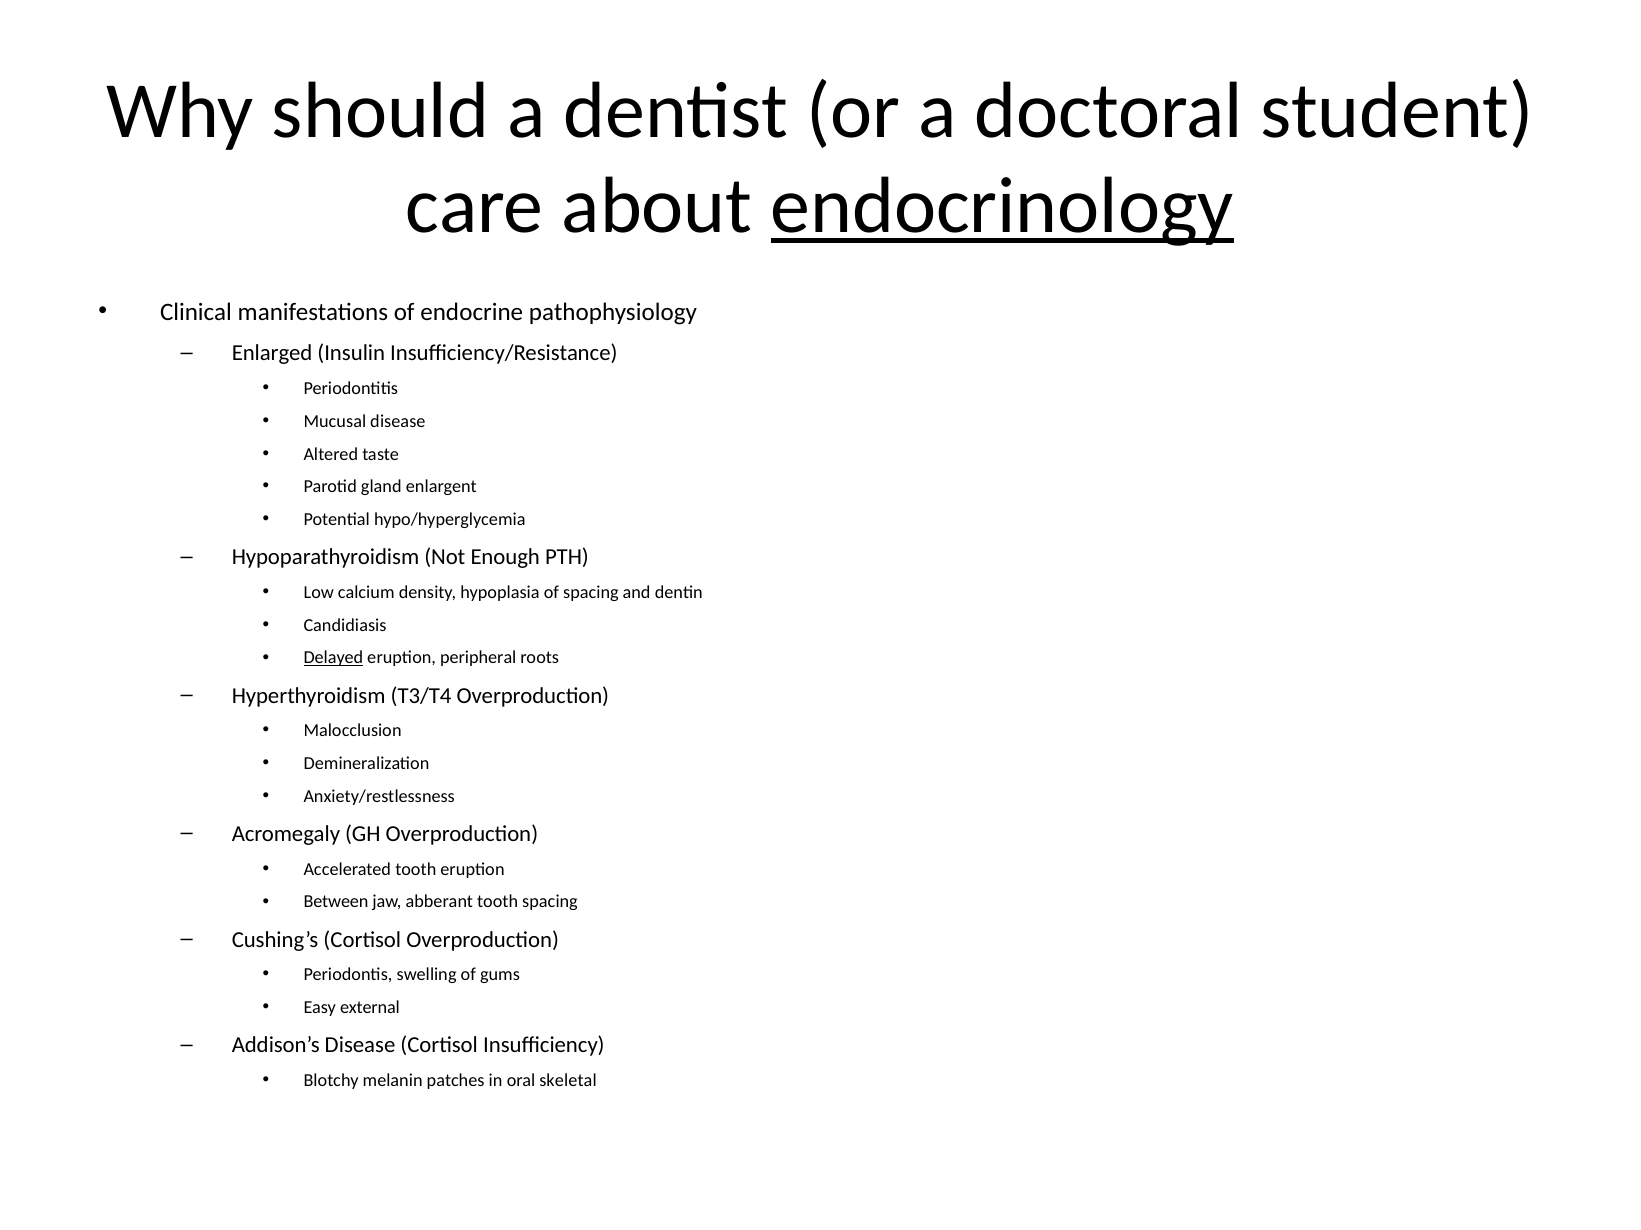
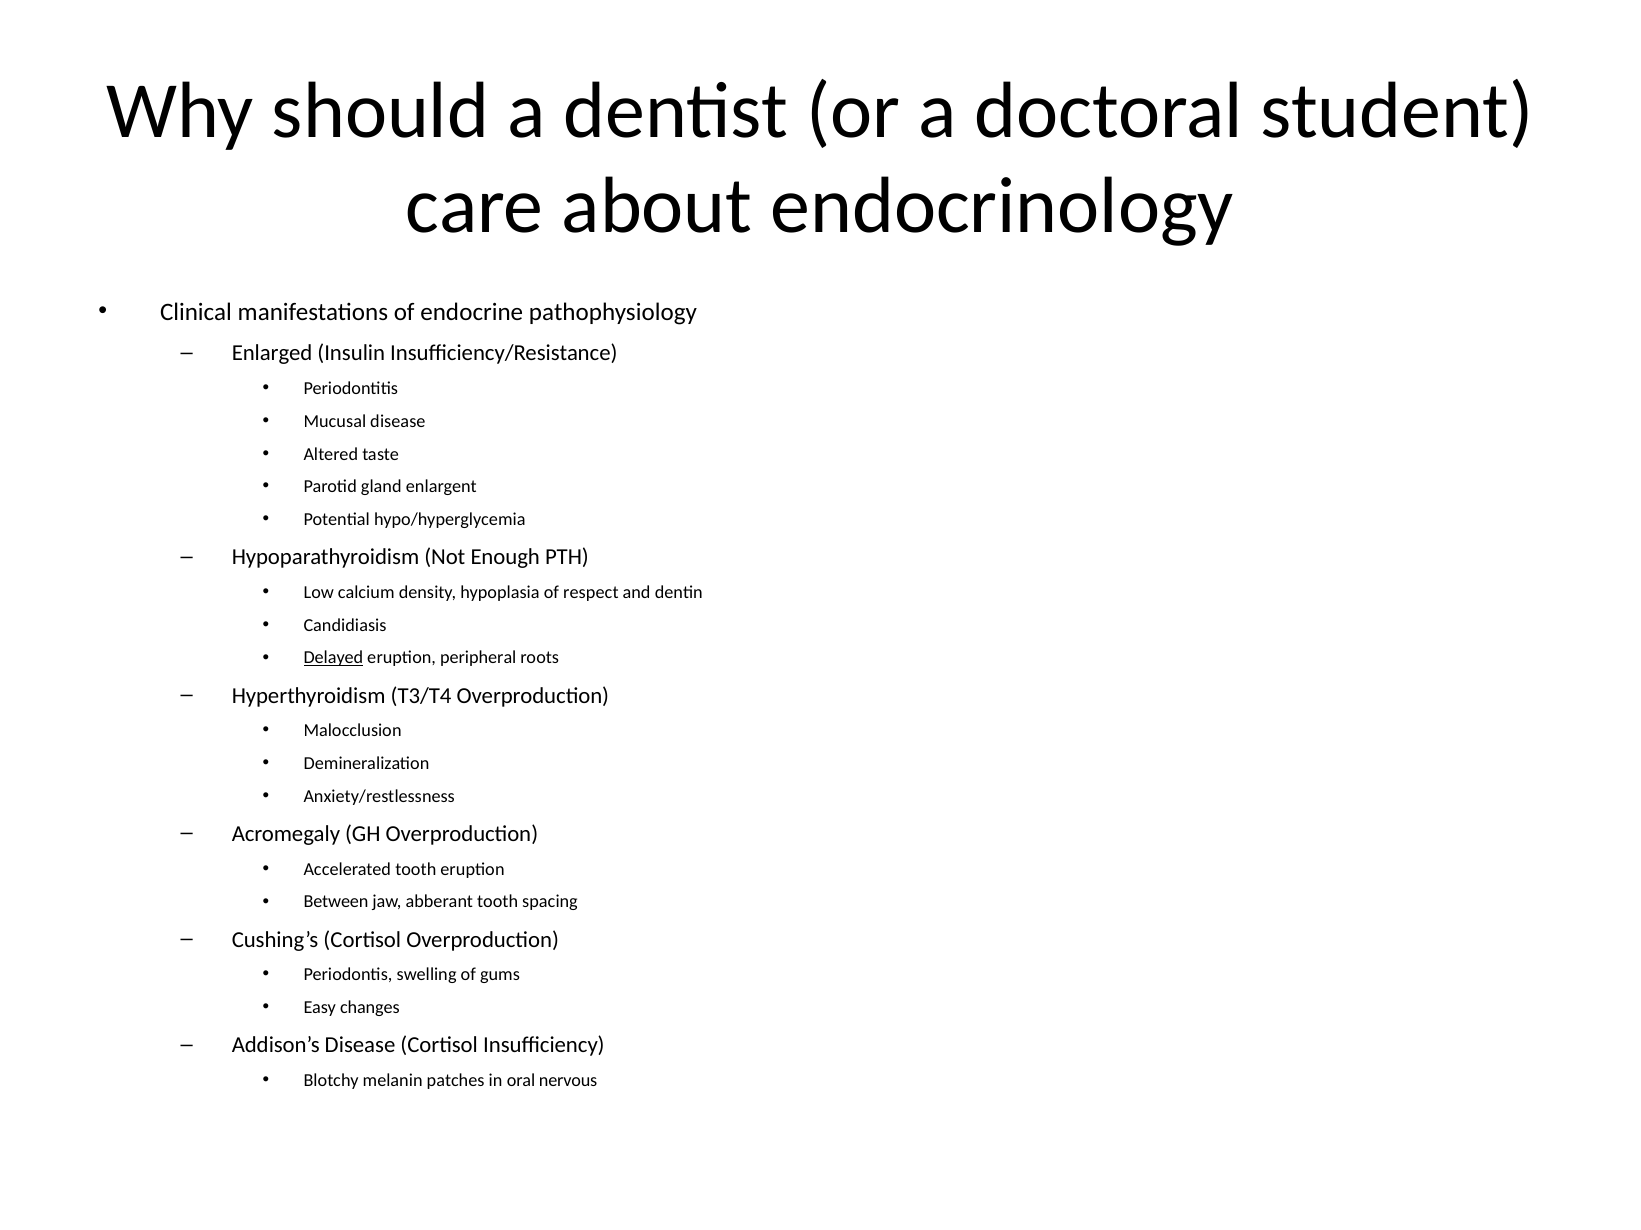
endocrinology underline: present -> none (1002, 207)
of spacing: spacing -> respect (591, 593)
external: external -> changes (370, 1008)
skeletal: skeletal -> nervous (568, 1081)
